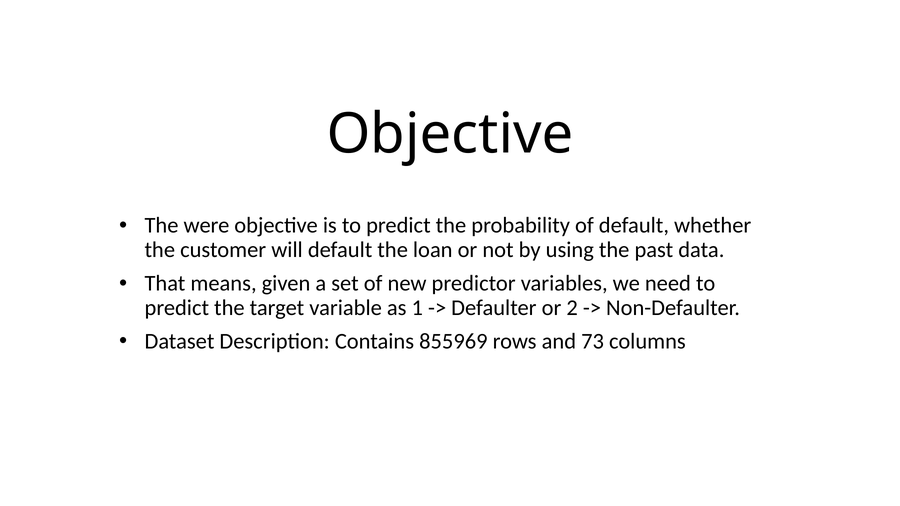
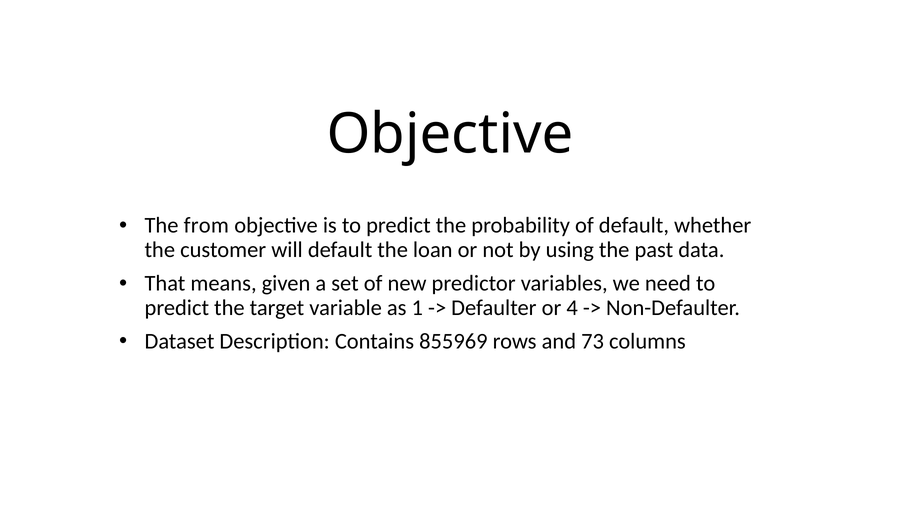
were: were -> from (206, 226)
2: 2 -> 4 (572, 308)
